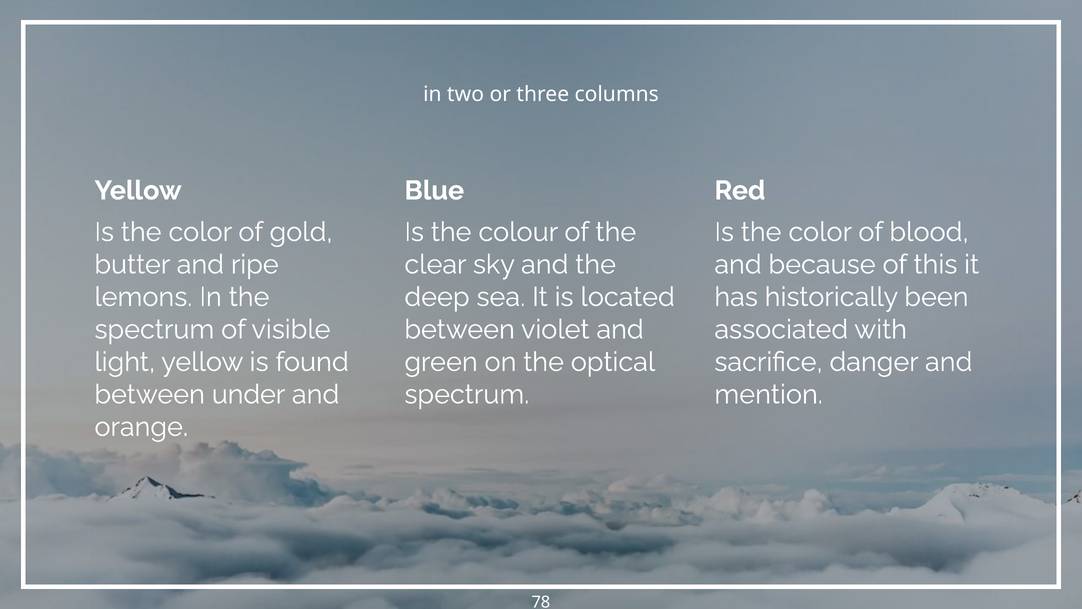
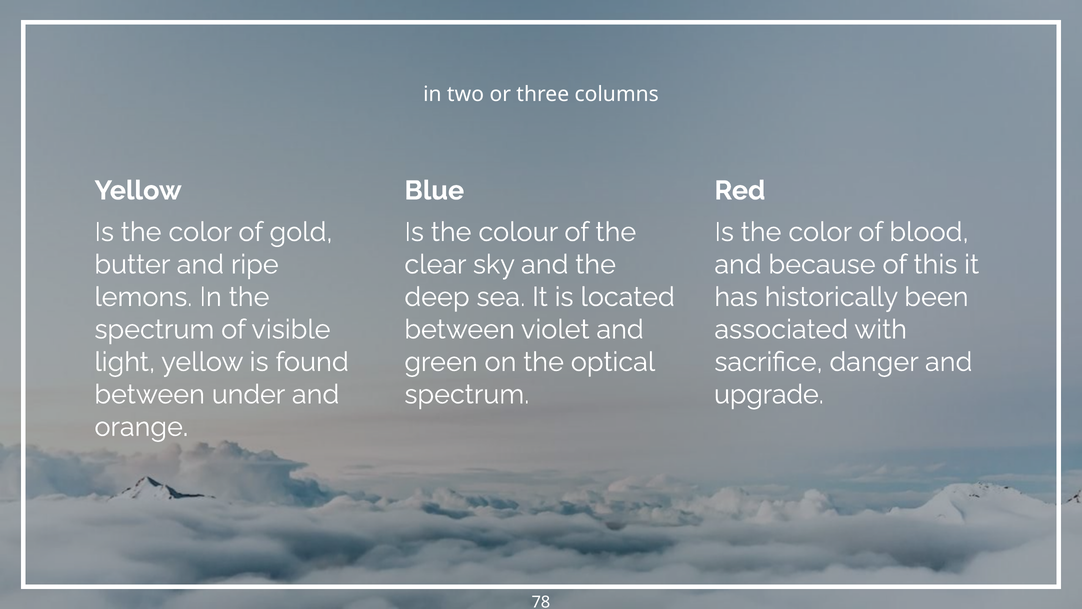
mention: mention -> upgrade (769, 394)
